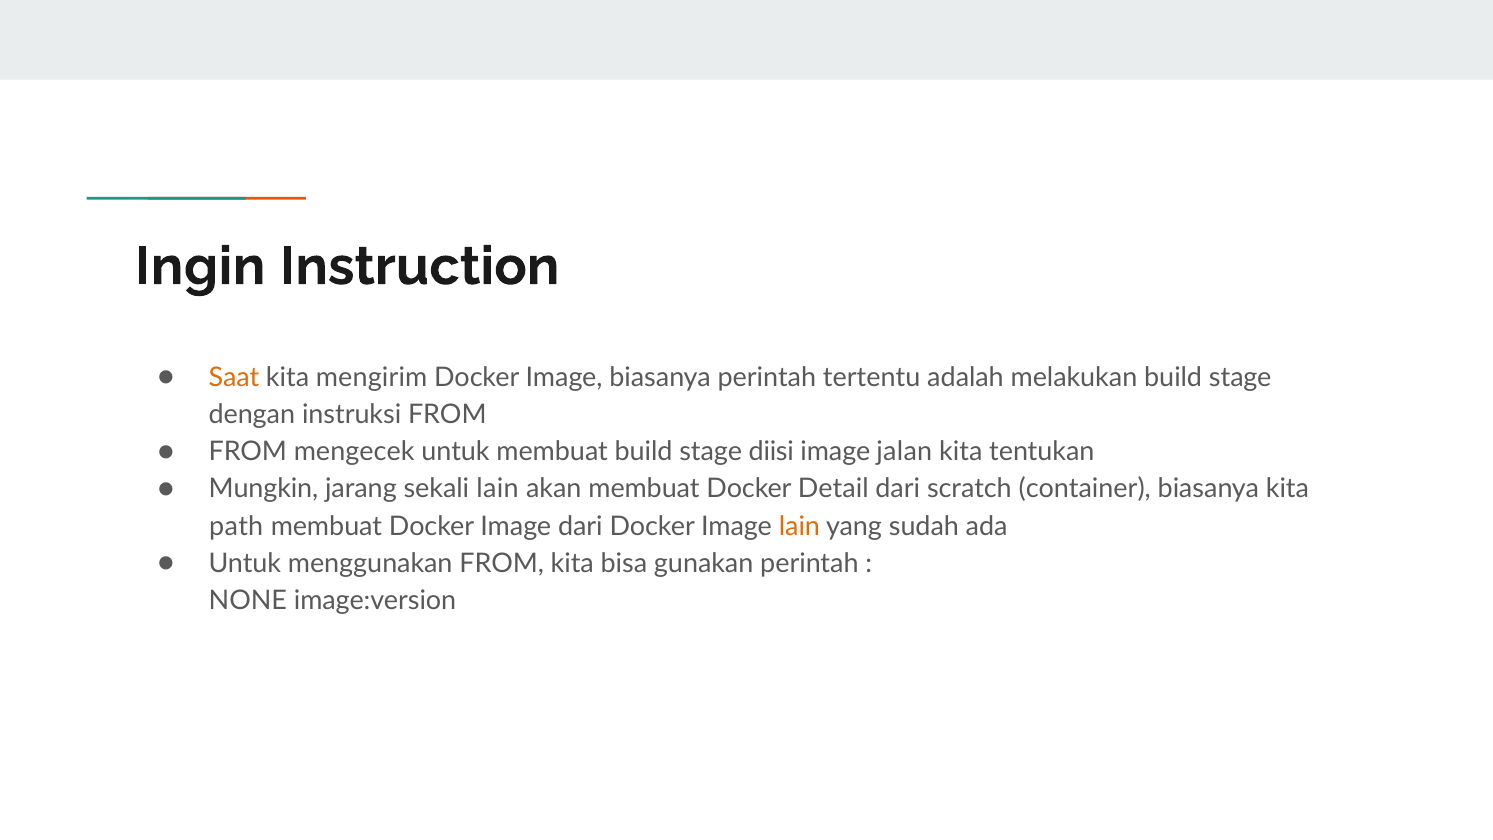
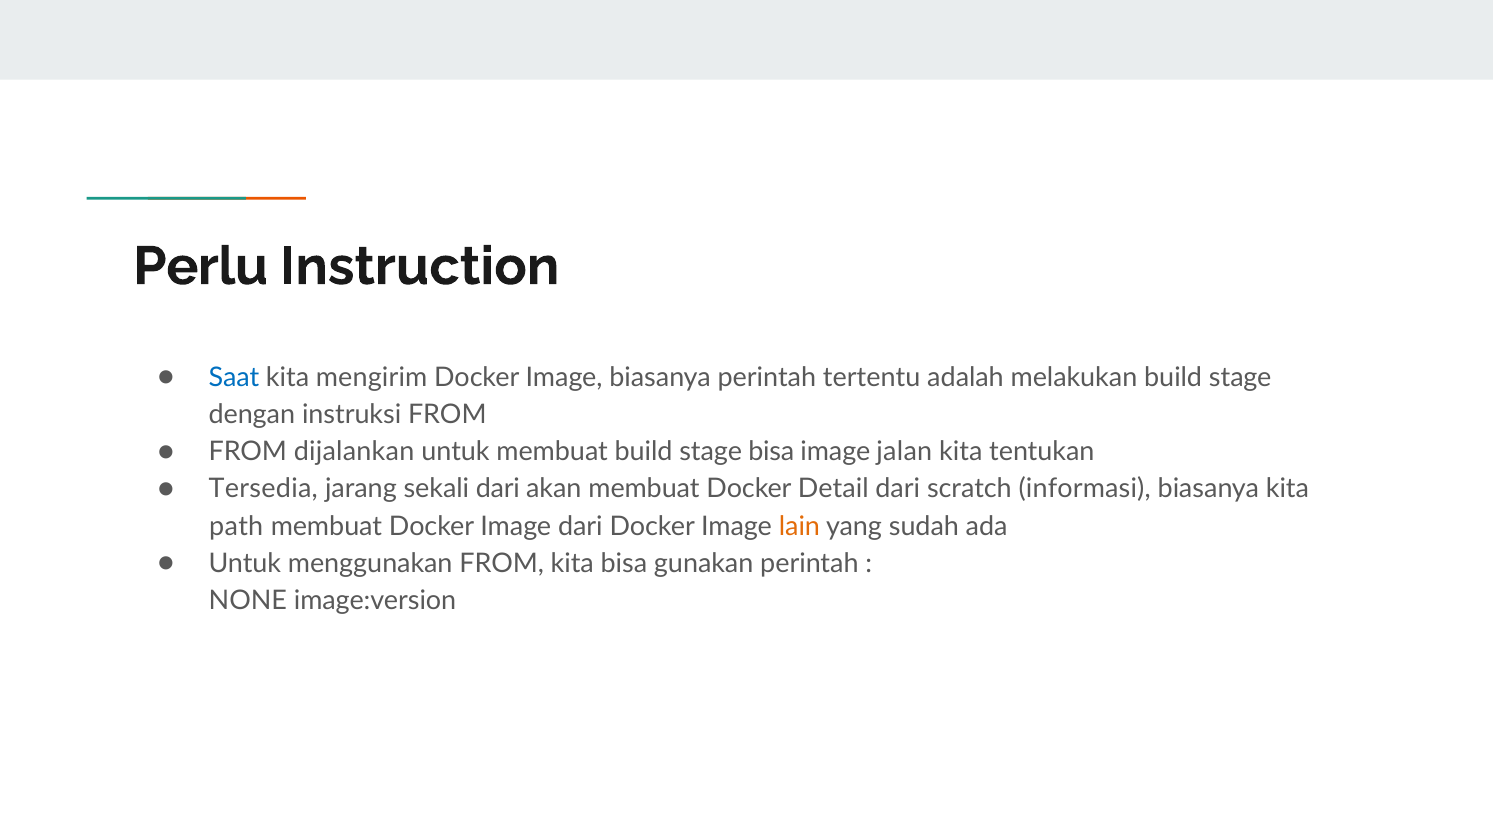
Ingin: Ingin -> Perlu (201, 266)
Saat colour: orange -> blue (234, 377)
mengecek: mengecek -> dijalankan (354, 452)
stage diisi: diisi -> bisa (771, 452)
Mungkin: Mungkin -> Tersedia (263, 489)
sekali lain: lain -> dari (498, 489)
container: container -> informasi (1085, 489)
